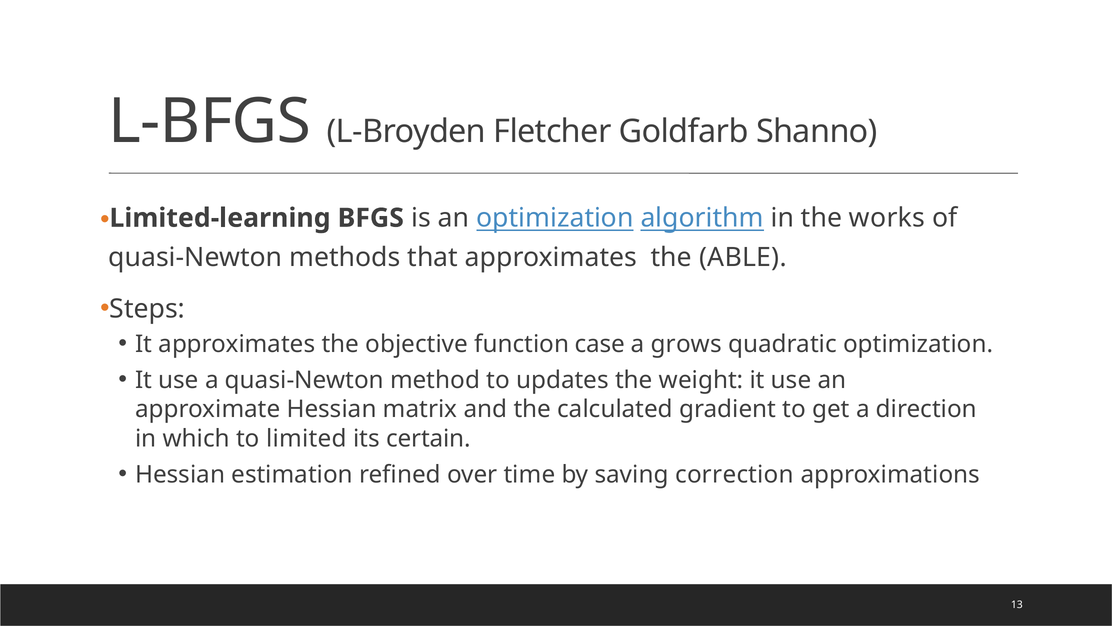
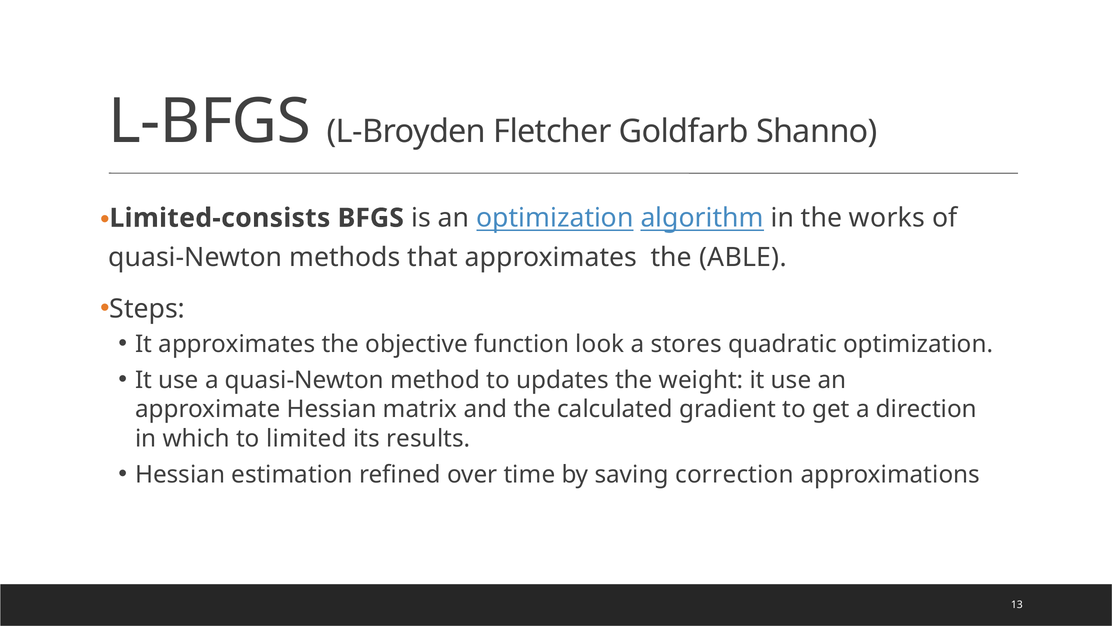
Limited-learning: Limited-learning -> Limited-consists (220, 218)
case: case -> look (600, 344)
grows: grows -> stores (686, 344)
certain: certain -> results (428, 438)
